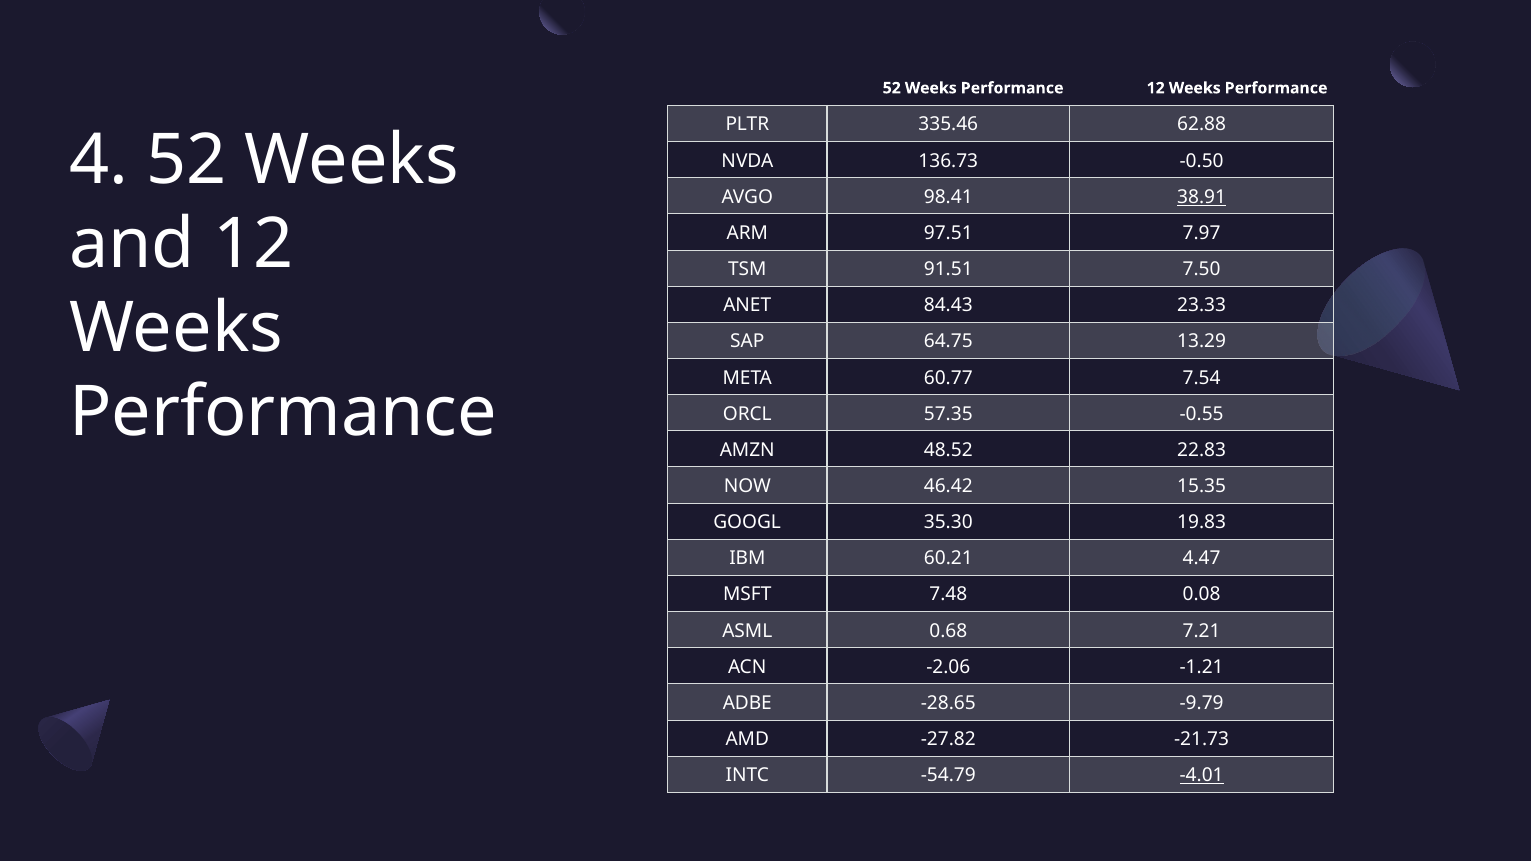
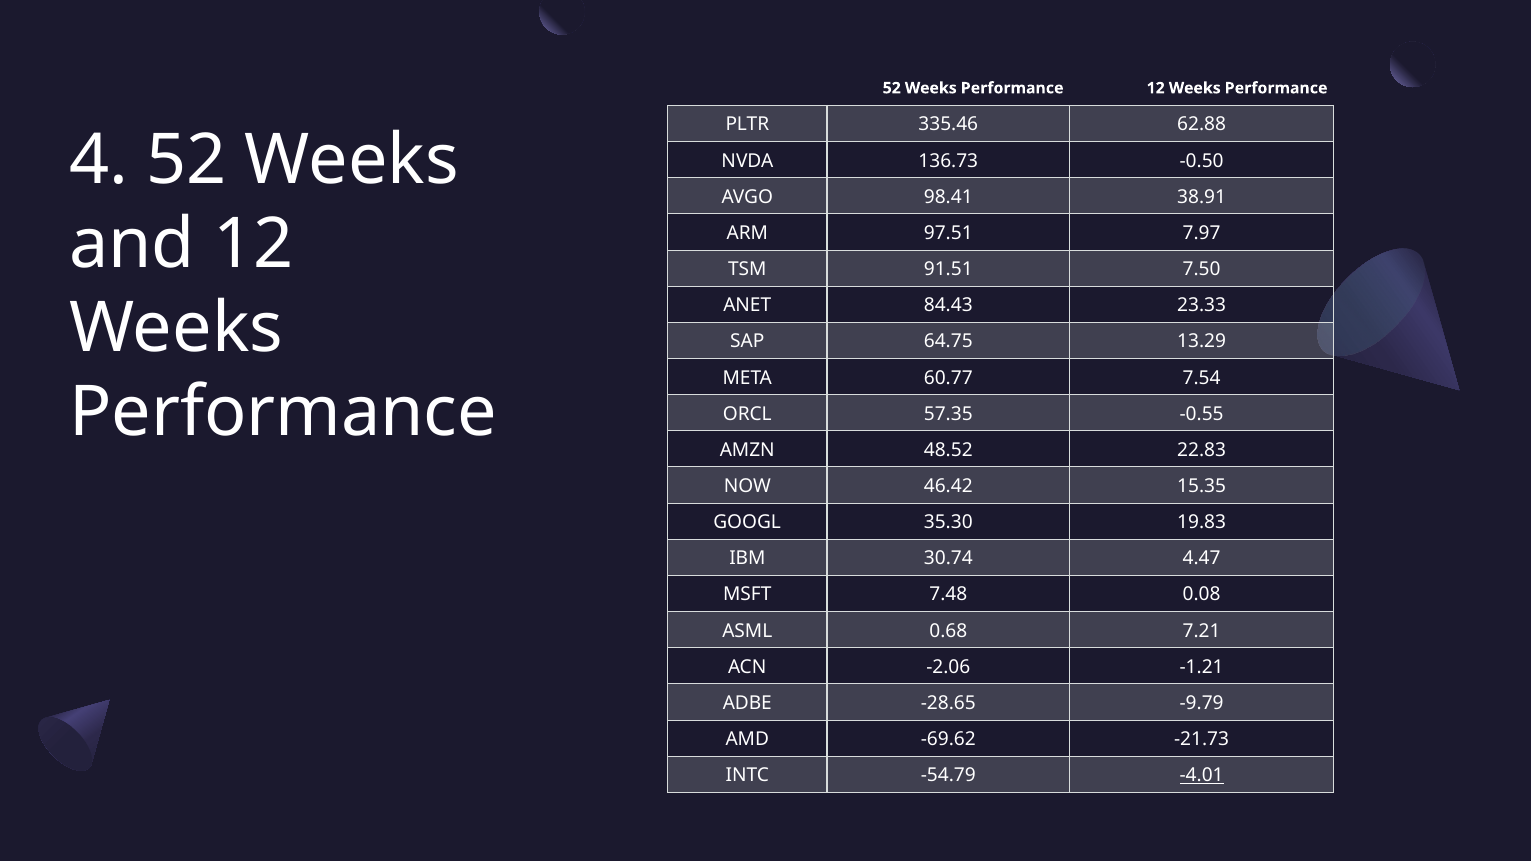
38.91 underline: present -> none (1202, 197)
60.21: 60.21 -> 30.74 (948, 559)
-27.82: -27.82 -> -69.62 (948, 739)
